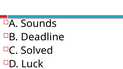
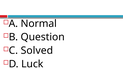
Sounds: Sounds -> Normal (39, 24)
Deadline: Deadline -> Question (43, 37)
